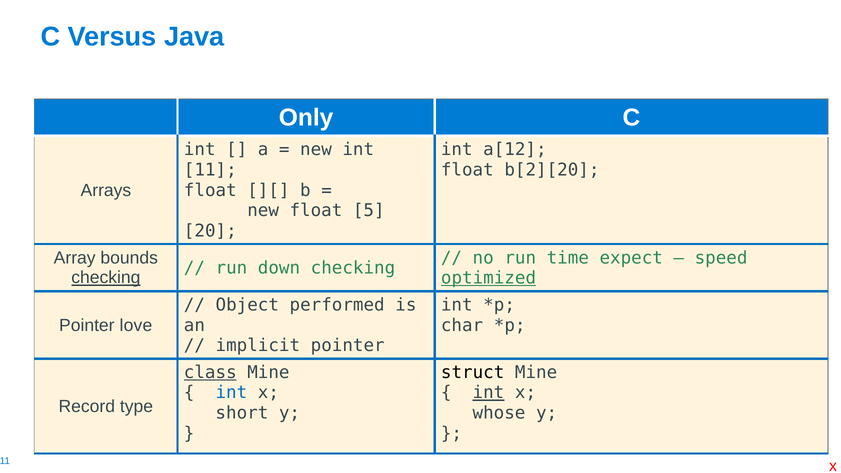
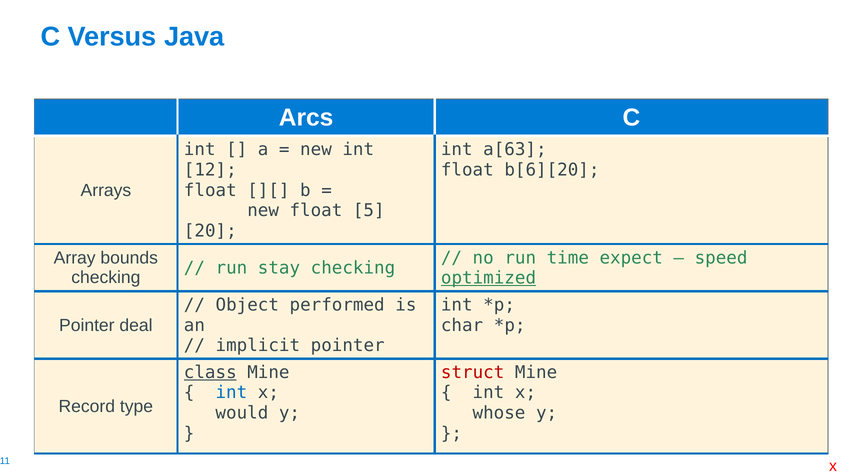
Only: Only -> Arcs (306, 118)
a[12: a[12 -> a[63 (515, 149)
11: 11 -> 12 (210, 170)
b[2][20: b[2][20 -> b[6][20 (552, 170)
down: down -> stay (279, 268)
checking underline: present -> none (106, 278)
love: love -> deal (136, 325)
struct colour: black -> red (473, 372)
int underline: present -> none (488, 393)
short: short -> would (242, 413)
